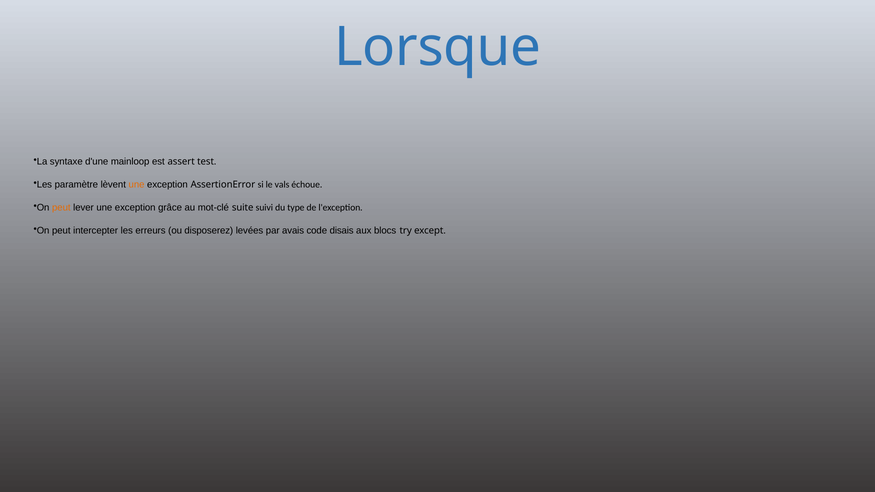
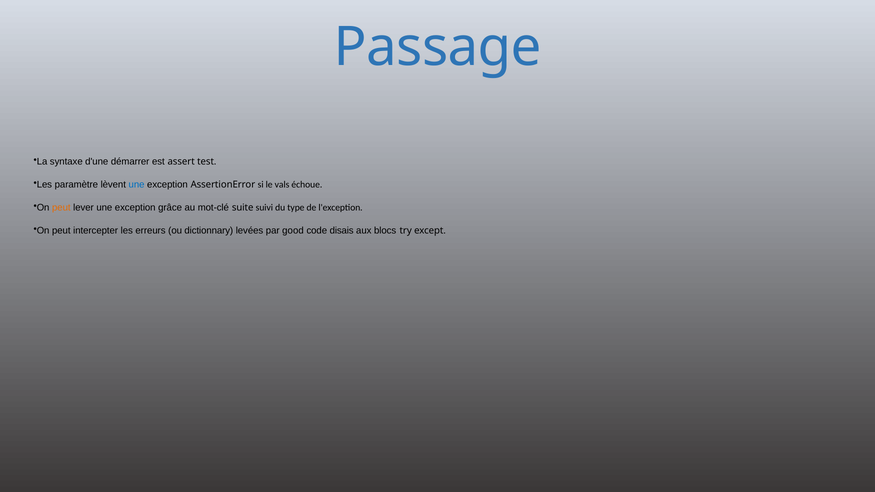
Lorsque: Lorsque -> Passage (438, 47)
mainloop: mainloop -> démarrer (130, 162)
une colour: orange -> blue (137, 185)
disposerez: disposerez -> dictionnary (209, 231)
avais: avais -> good (293, 231)
